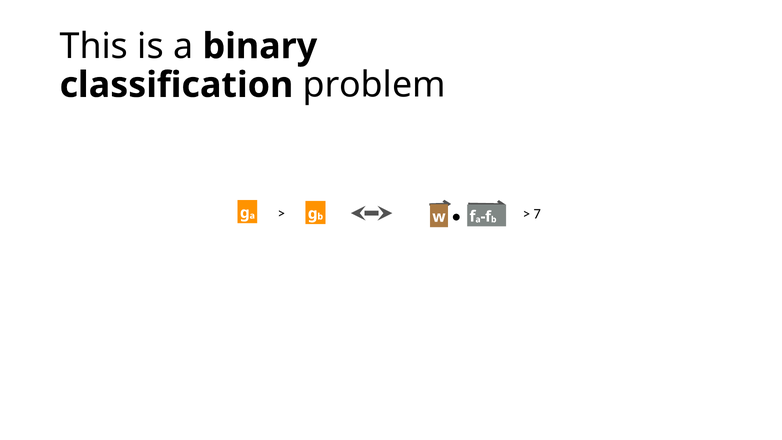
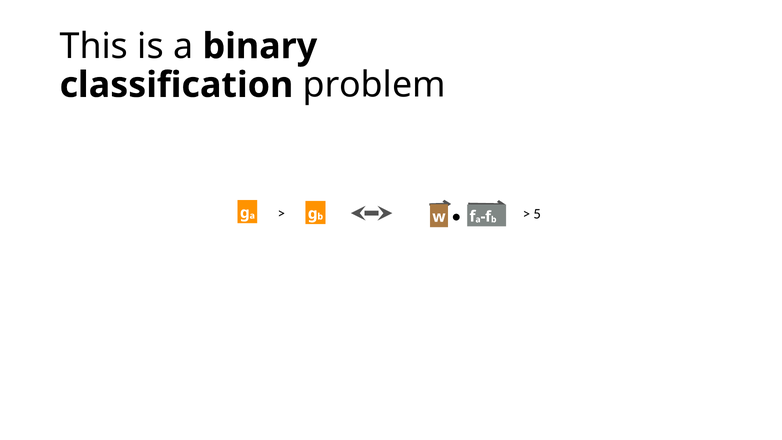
7: 7 -> 5 (537, 214)
